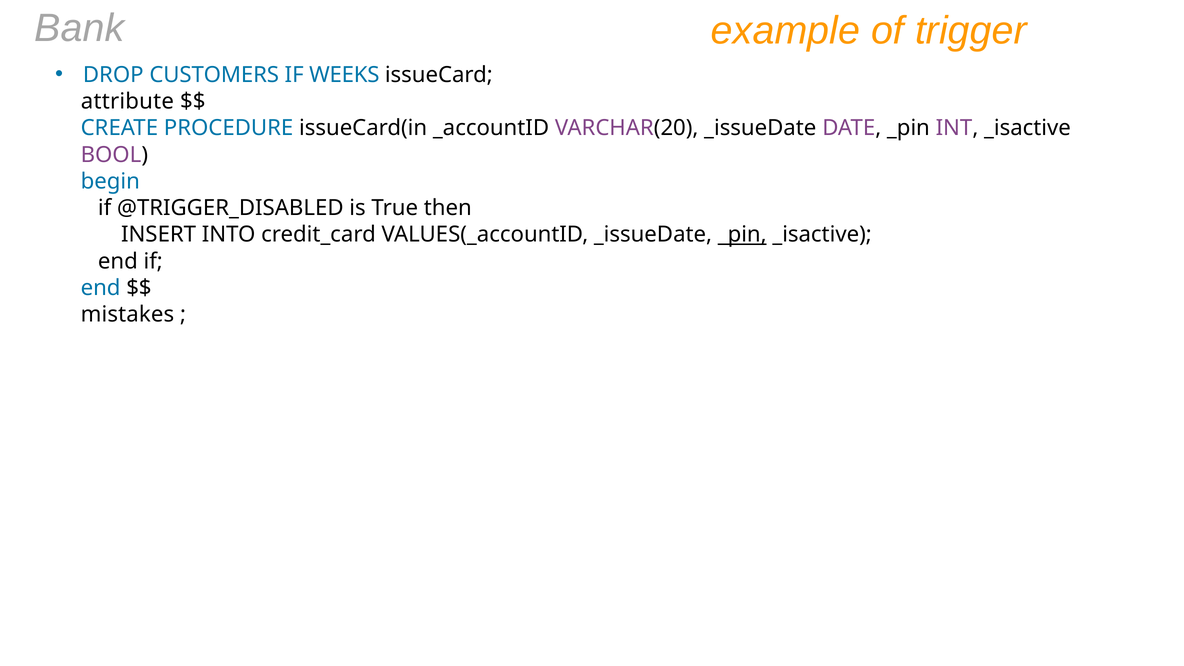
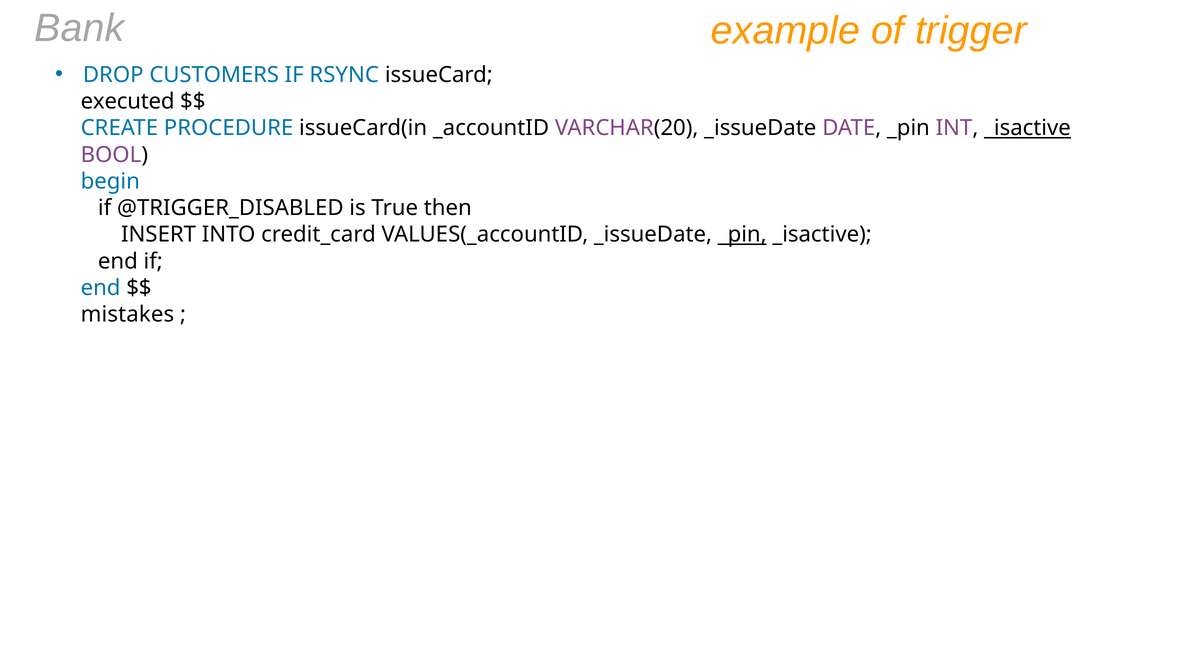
WEEKS: WEEKS -> RSYNC (344, 75)
attribute: attribute -> executed (128, 101)
_isactive underline: none -> present (1027, 128)
